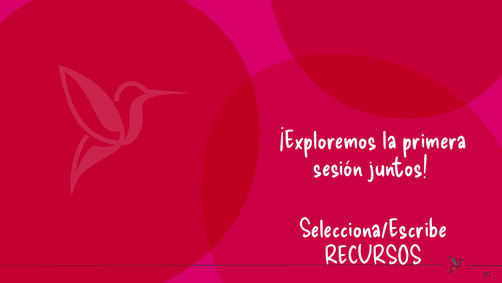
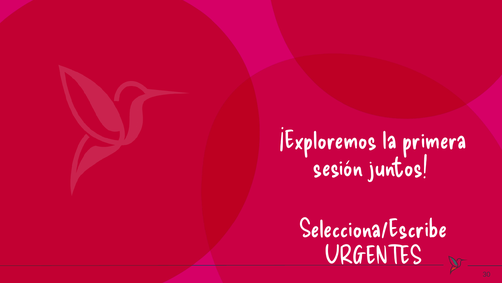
RECURSOS: RECURSOS -> URGENTES (373, 256)
